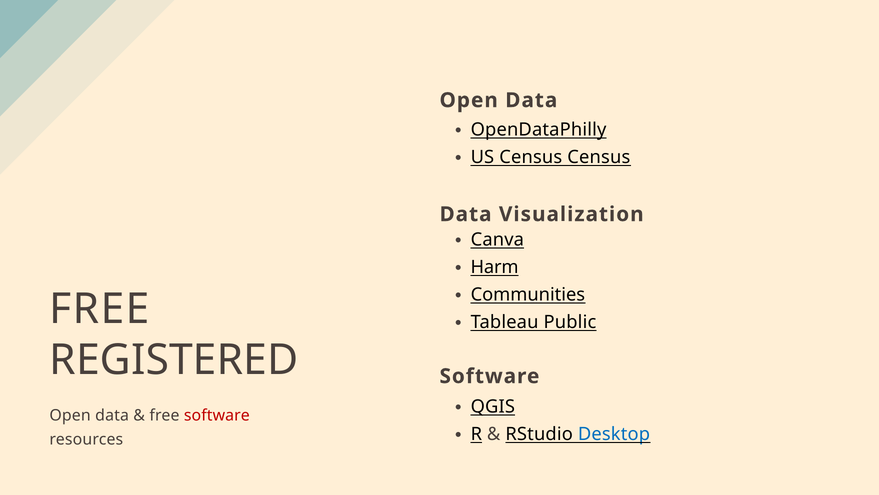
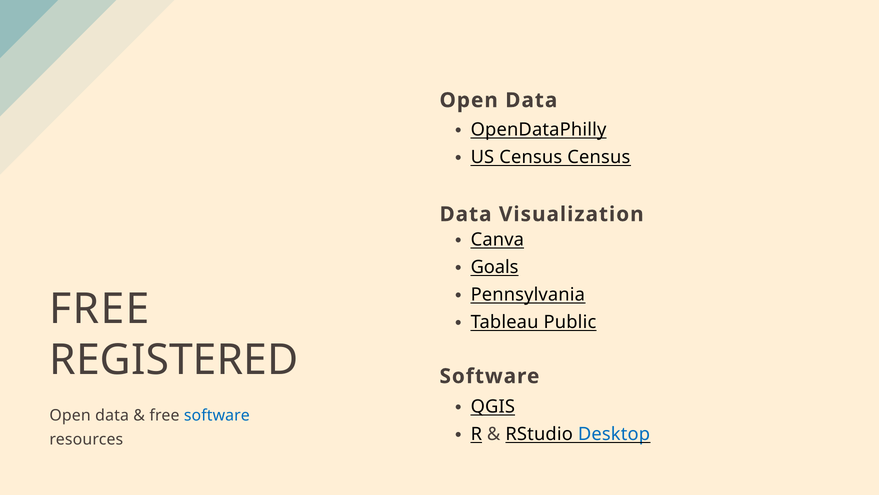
Harm: Harm -> Goals (495, 267)
Communities: Communities -> Pennsylvania (528, 294)
software colour: red -> blue (217, 415)
